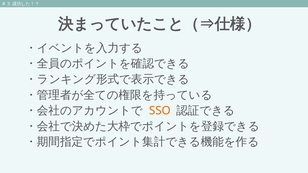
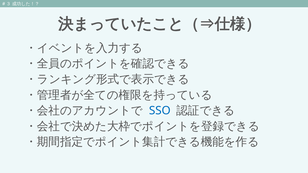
SSO colour: orange -> blue (160, 111)
